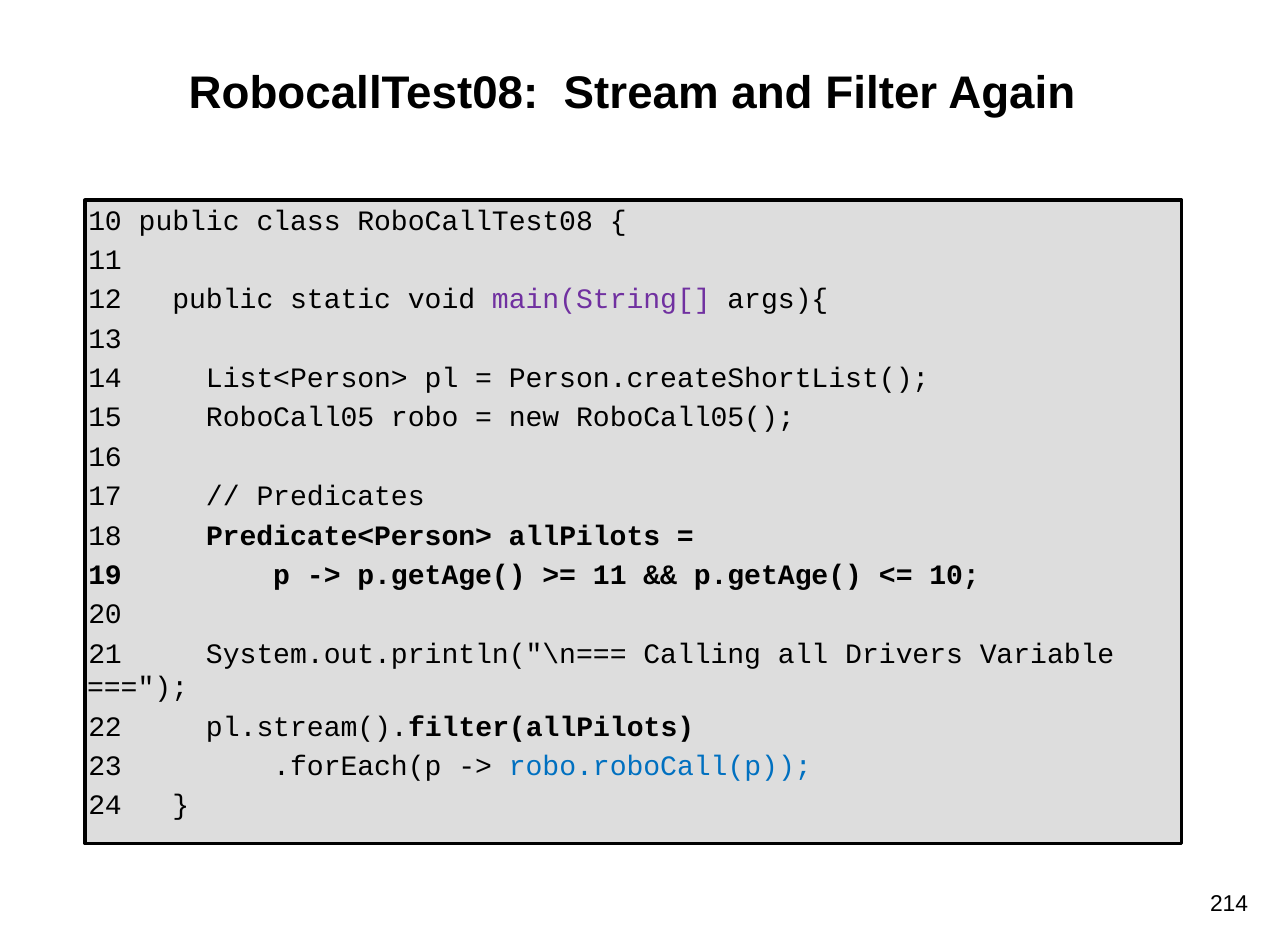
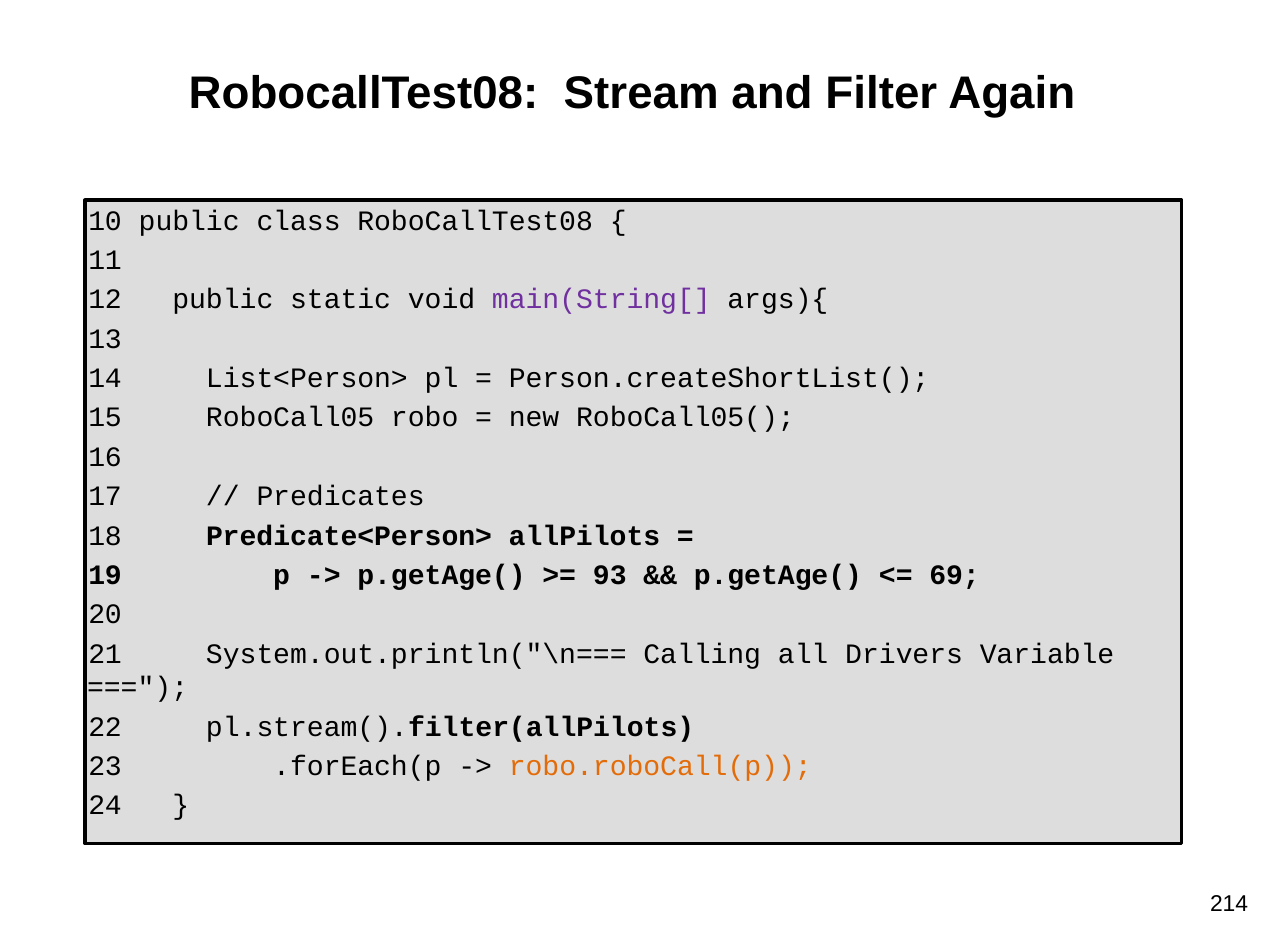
11: 11 -> 93 (610, 575)
10: 10 -> 69 (955, 575)
robo.roboCall(p colour: blue -> orange (660, 767)
